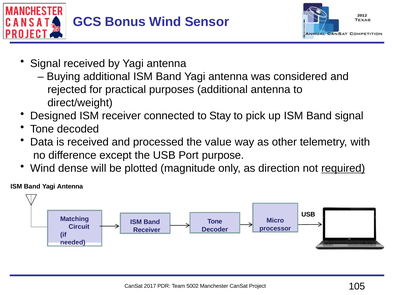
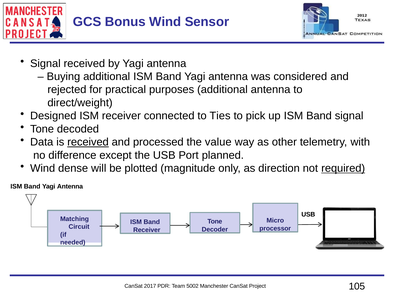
Stay: Stay -> Ties (220, 116)
received underline: none -> present (88, 142)
purpose: purpose -> planned (223, 155)
